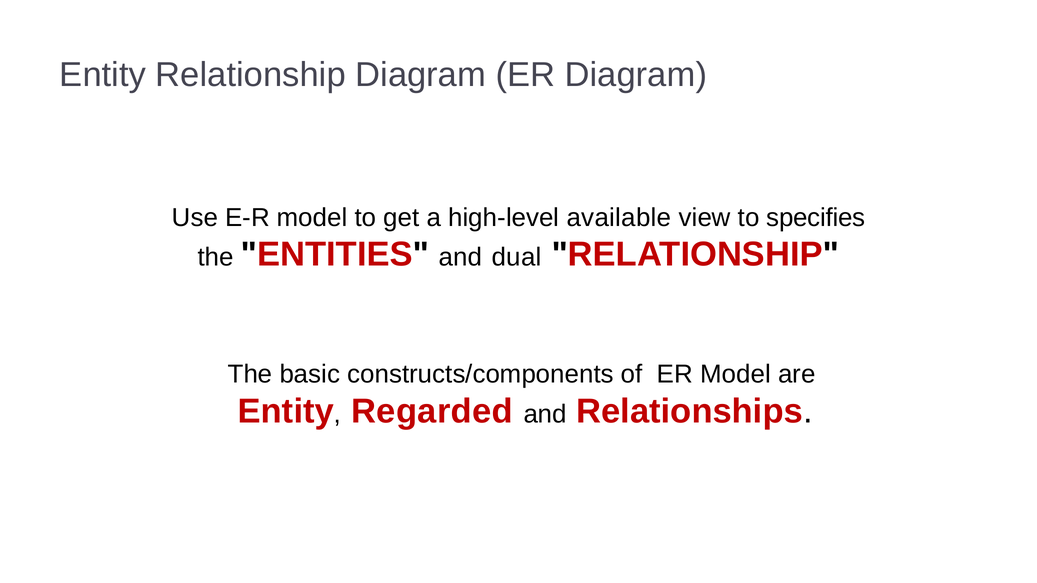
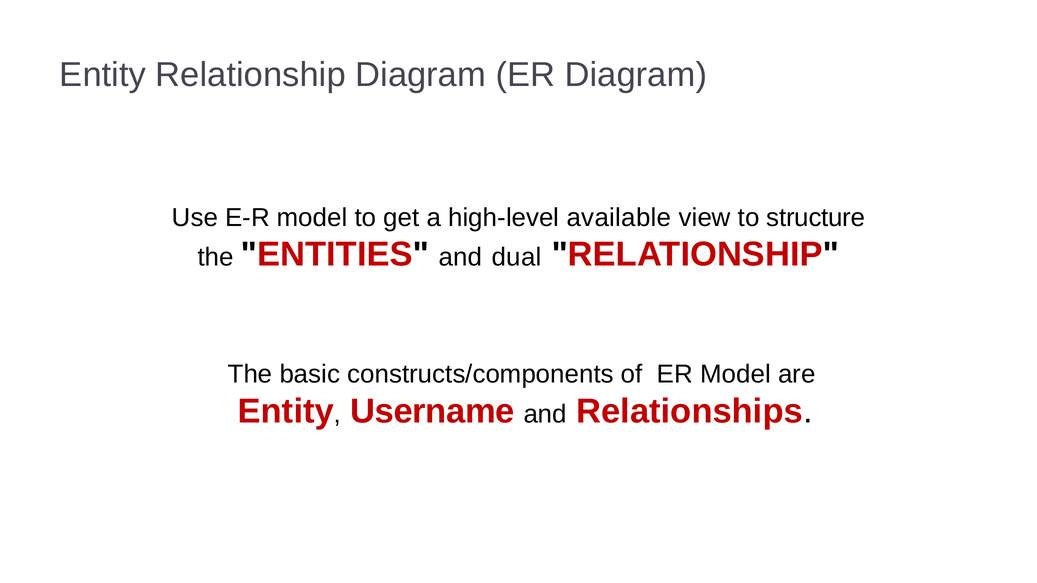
specifies: specifies -> structure (816, 218)
Regarded: Regarded -> Username (432, 411)
